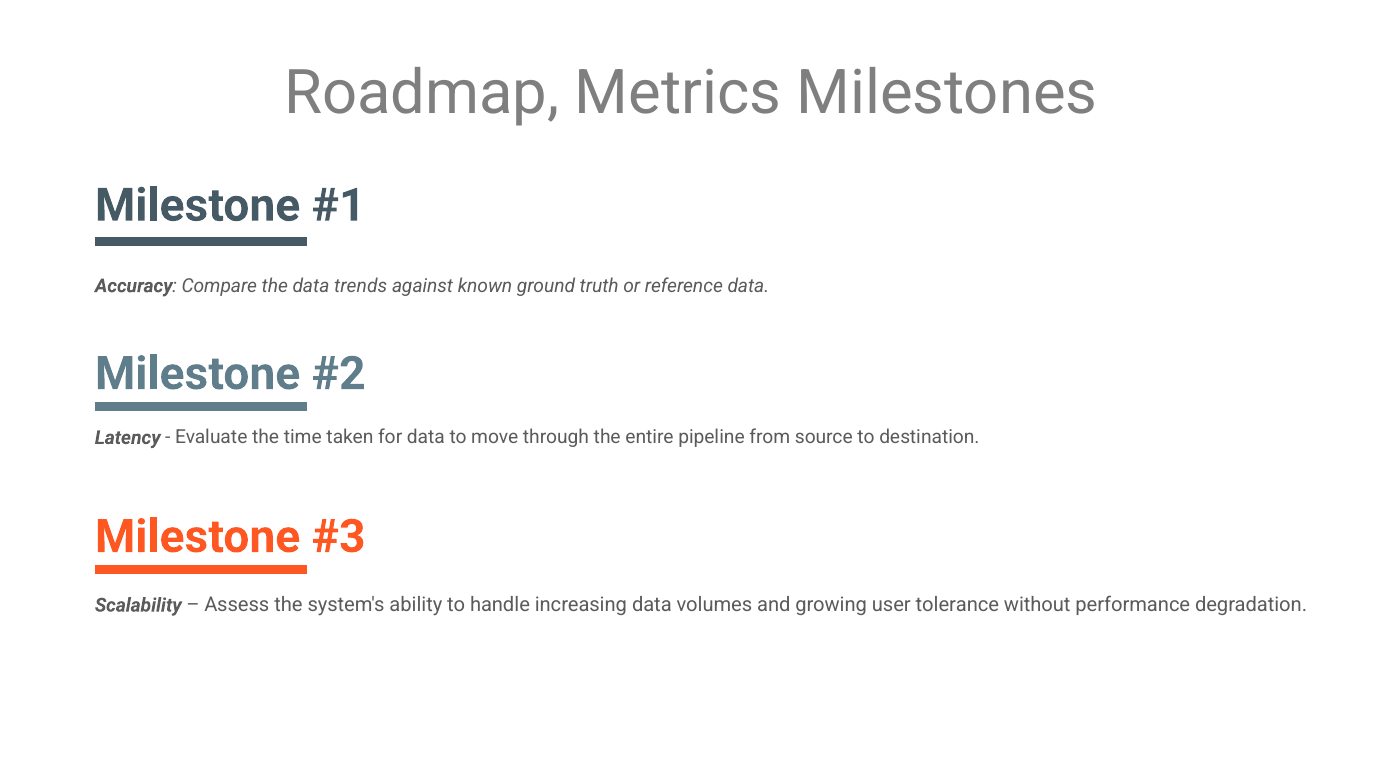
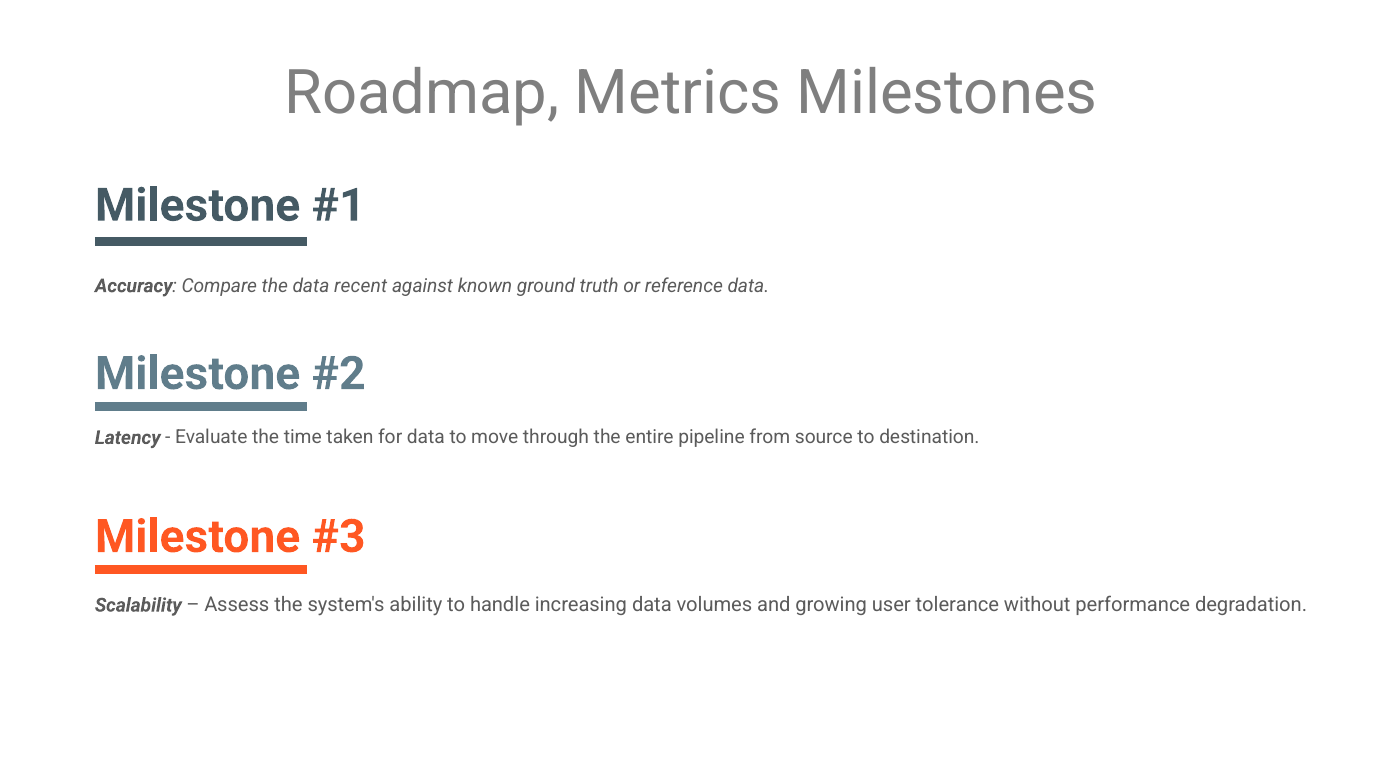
trends: trends -> recent (361, 286)
